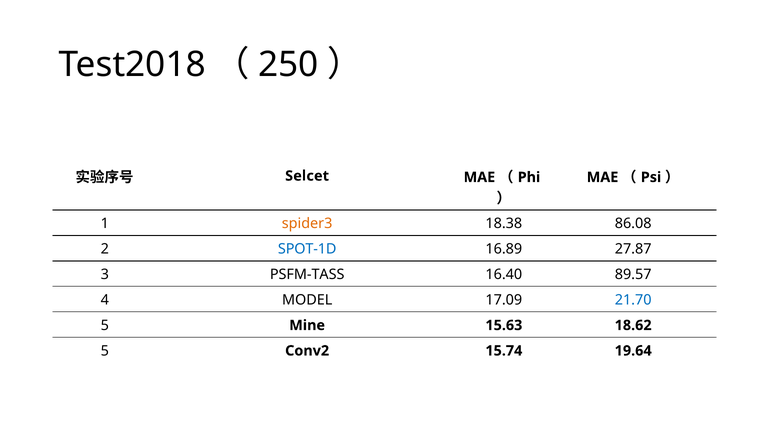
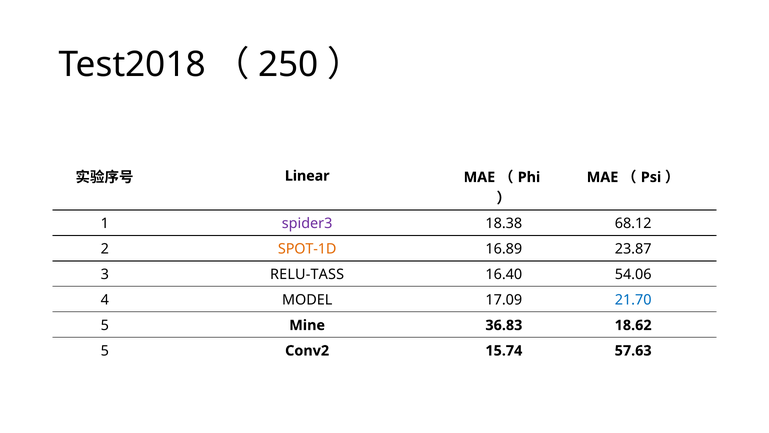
Selcet: Selcet -> Linear (307, 176)
spider3 colour: orange -> purple (307, 223)
86.08: 86.08 -> 68.12 (633, 223)
SPOT-1D colour: blue -> orange (307, 249)
27.87: 27.87 -> 23.87 (633, 249)
PSFM-TASS: PSFM-TASS -> RELU-TASS (307, 274)
89.57: 89.57 -> 54.06 (633, 274)
15.63: 15.63 -> 36.83 (504, 325)
19.64: 19.64 -> 57.63 (633, 350)
